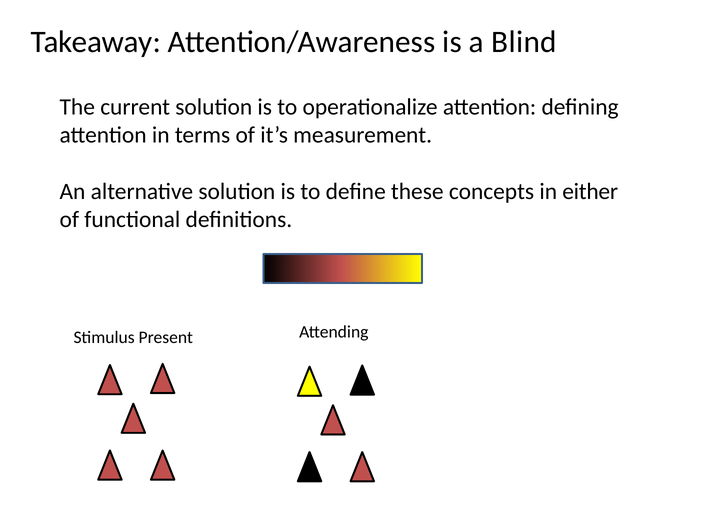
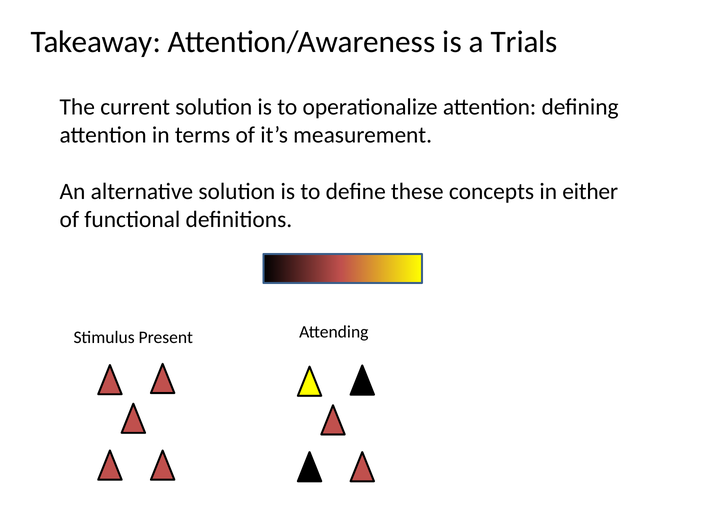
Blind: Blind -> Trials (524, 42)
